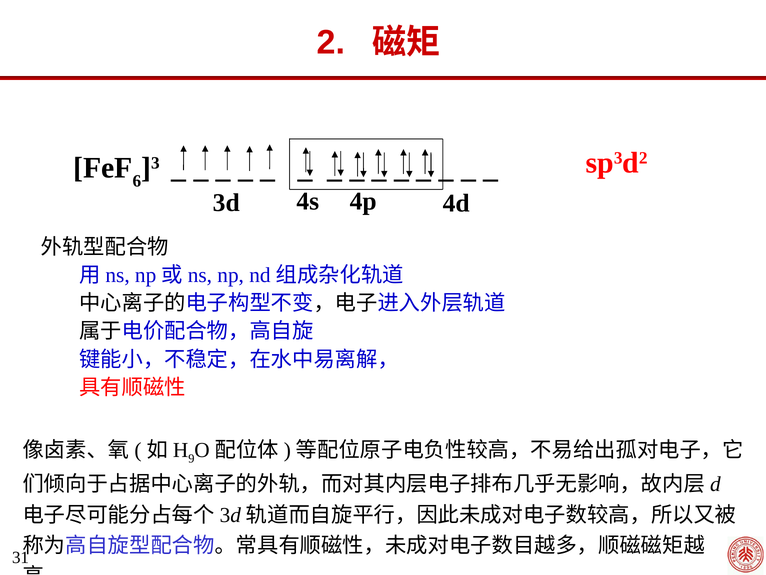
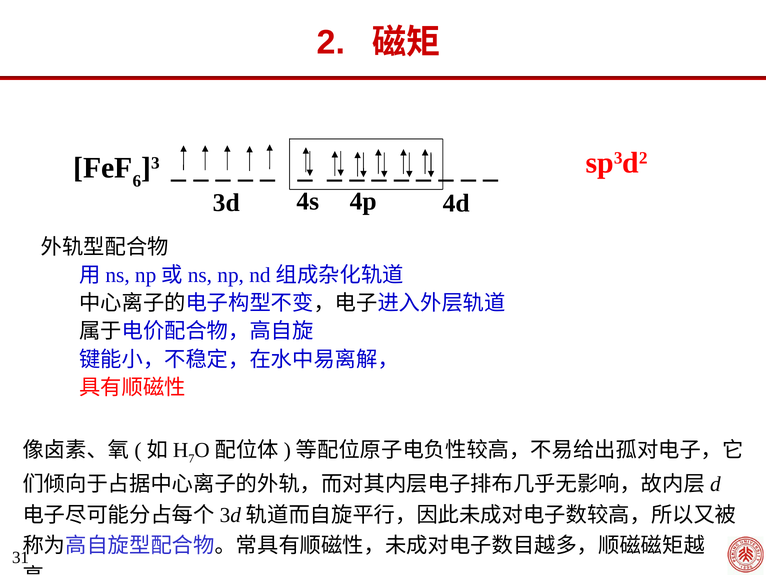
9: 9 -> 7 (191, 458)
